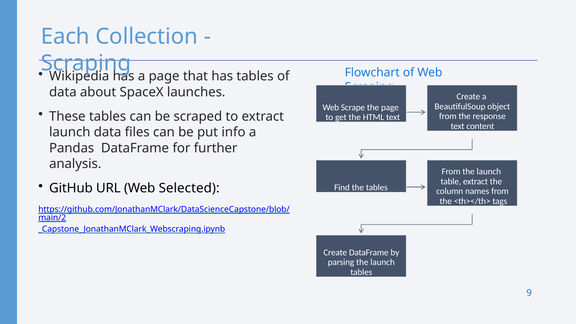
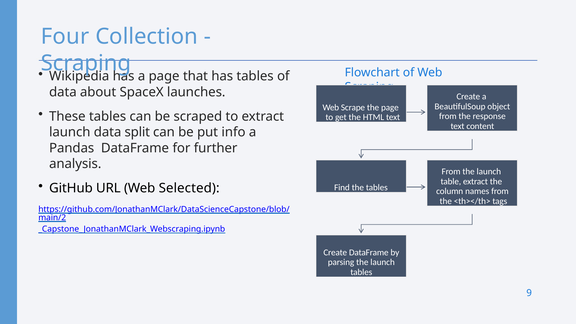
Each: Each -> Four (65, 36)
files: files -> split (137, 132)
